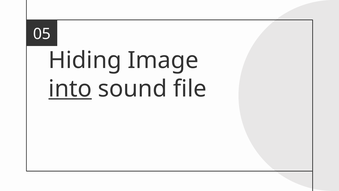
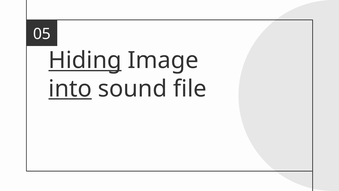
Hiding underline: none -> present (85, 60)
